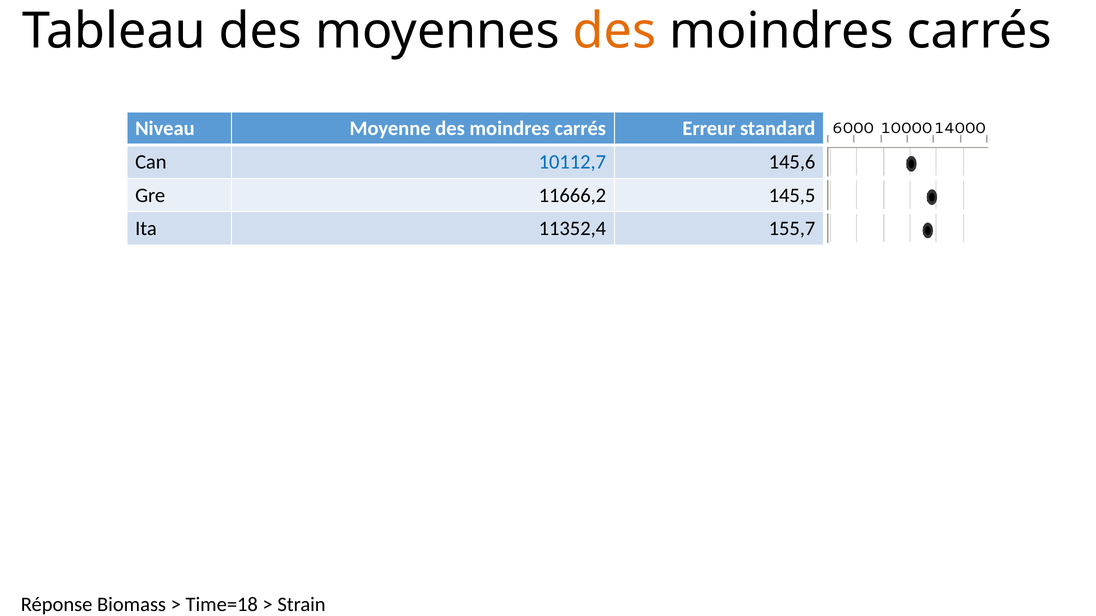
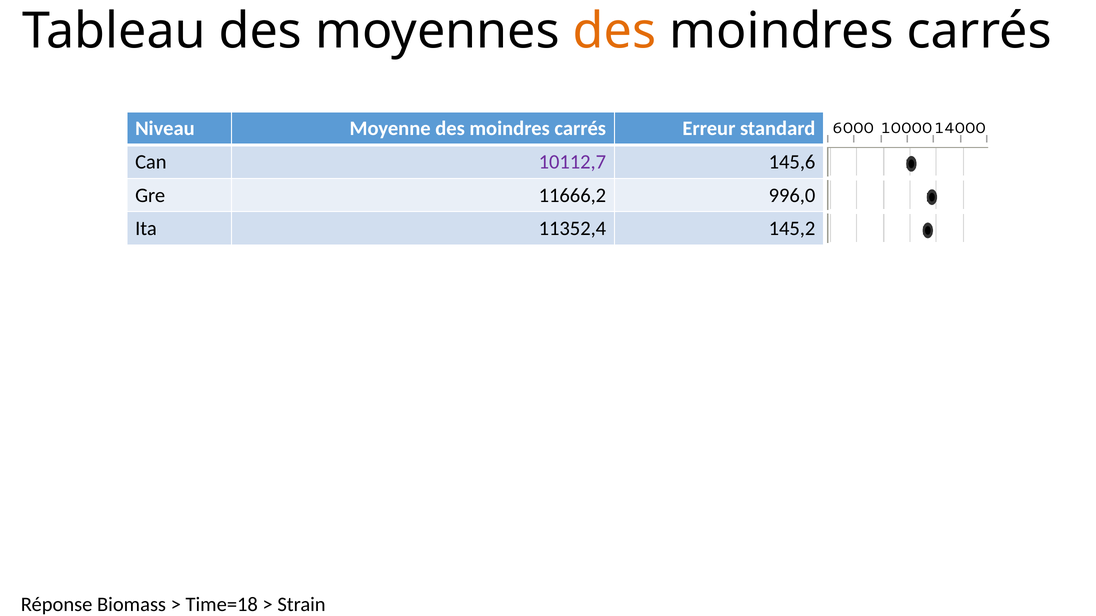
10112,7 colour: blue -> purple (572, 162)
145,5: 145,5 -> 996,0 (792, 195)
155,7: 155,7 -> 145,2 (792, 229)
